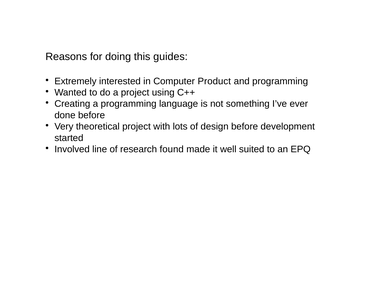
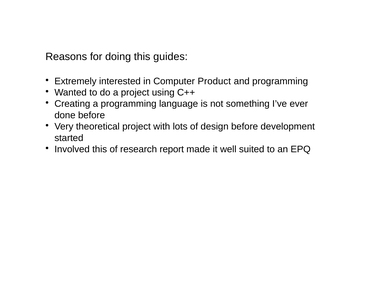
Involved line: line -> this (100, 149)
found: found -> report (172, 149)
